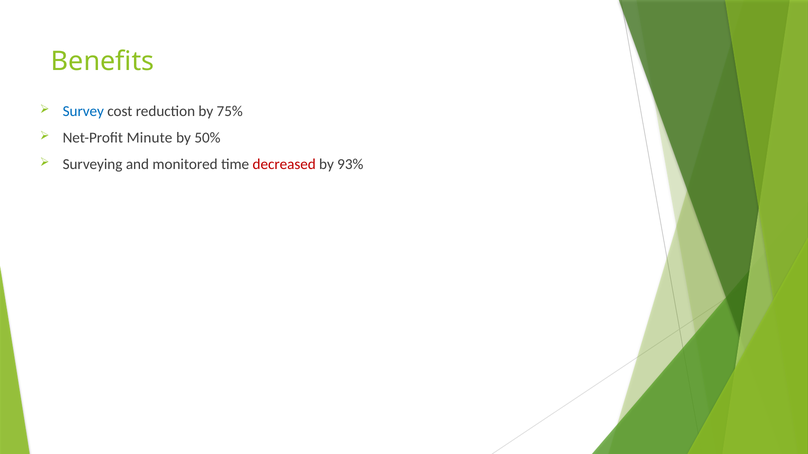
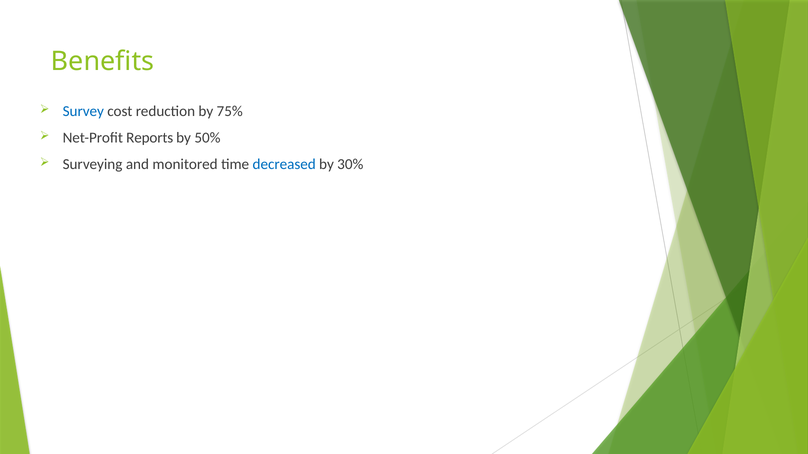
Minute: Minute -> Reports (150, 138)
decreased colour: red -> blue (284, 165)
93%: 93% -> 30% (350, 165)
